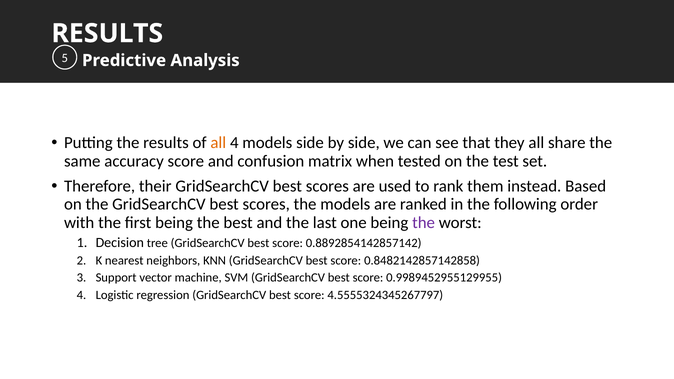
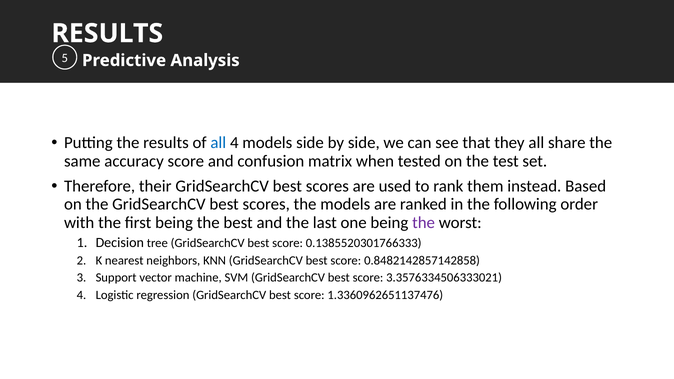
all colour: orange -> blue (218, 143)
0.8892854142857142: 0.8892854142857142 -> 0.1385520301766333 (364, 243)
0.9989452955129955: 0.9989452955129955 -> 3.3576334506333021 (444, 278)
4.5555324345267797: 4.5555324345267797 -> 1.3360962651137476 (385, 295)
